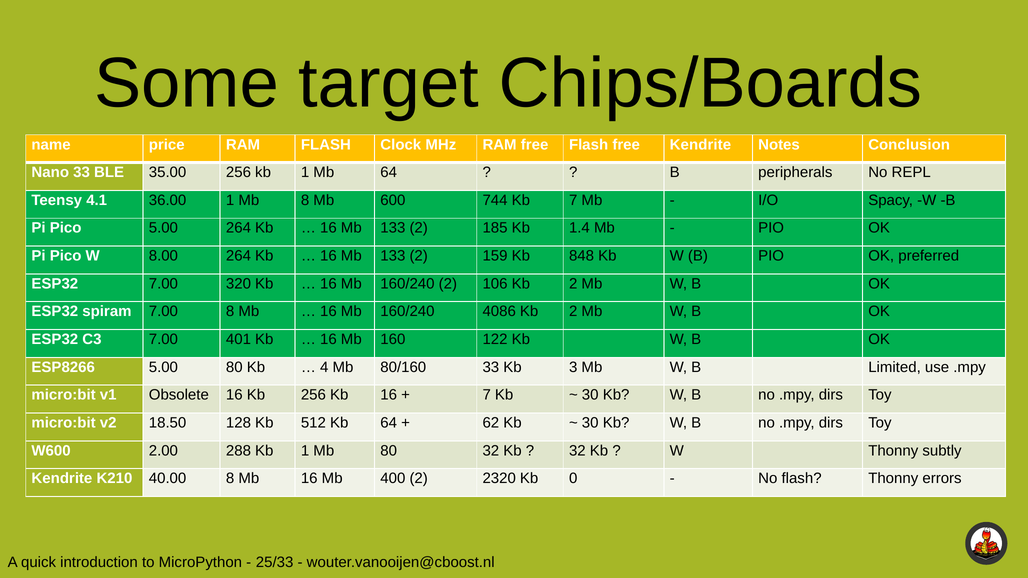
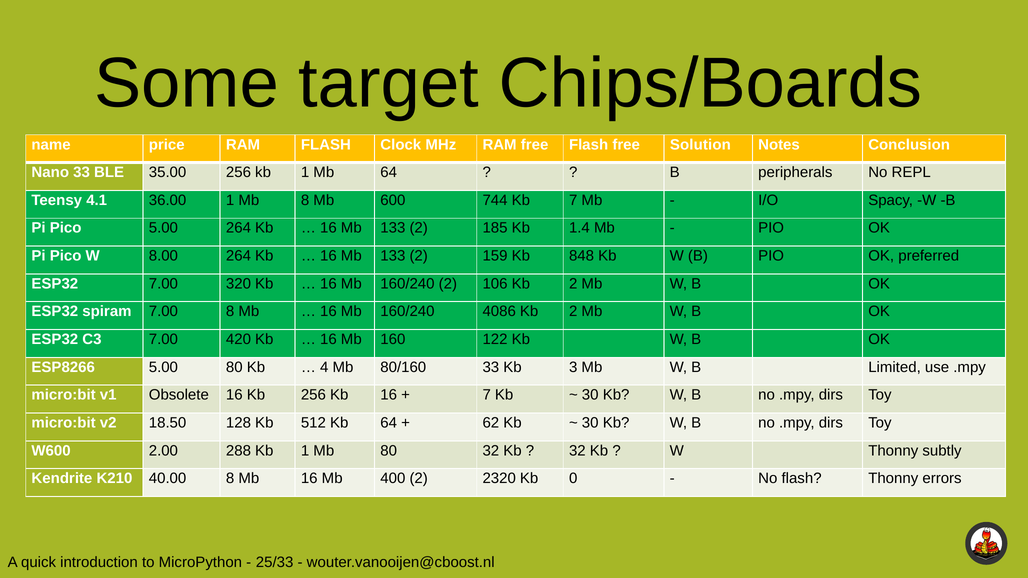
free Kendrite: Kendrite -> Solution (700, 145)
401: 401 -> 420 (238, 339)
